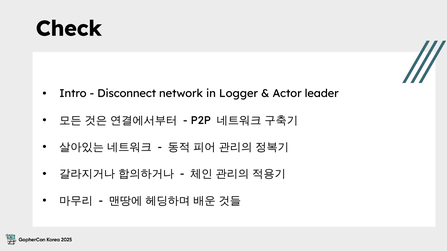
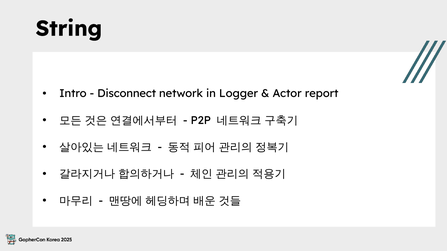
Check: Check -> String (69, 29)
leader: leader -> report (322, 94)
